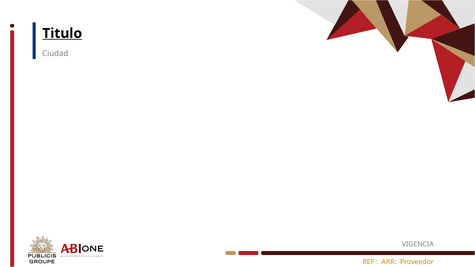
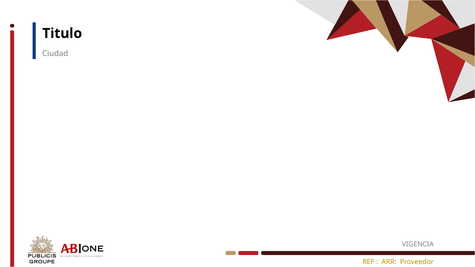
Titulo underline: present -> none (62, 33)
